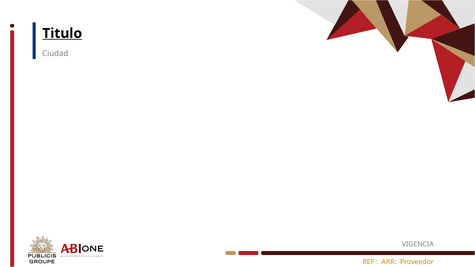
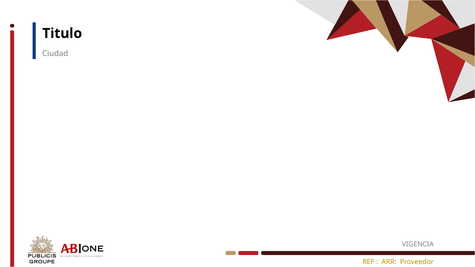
Titulo underline: present -> none (62, 33)
